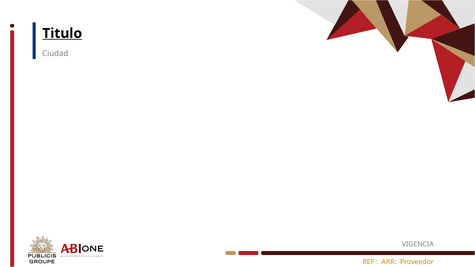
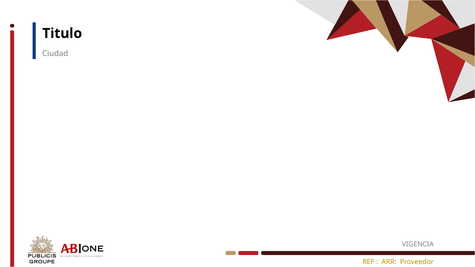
Titulo underline: present -> none (62, 33)
